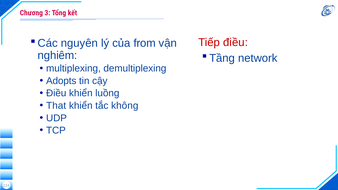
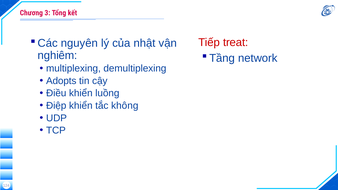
Tiếp điều: điều -> treat (236, 42)
from: from -> nhật (145, 43)
That: That -> Điệp (56, 106)
